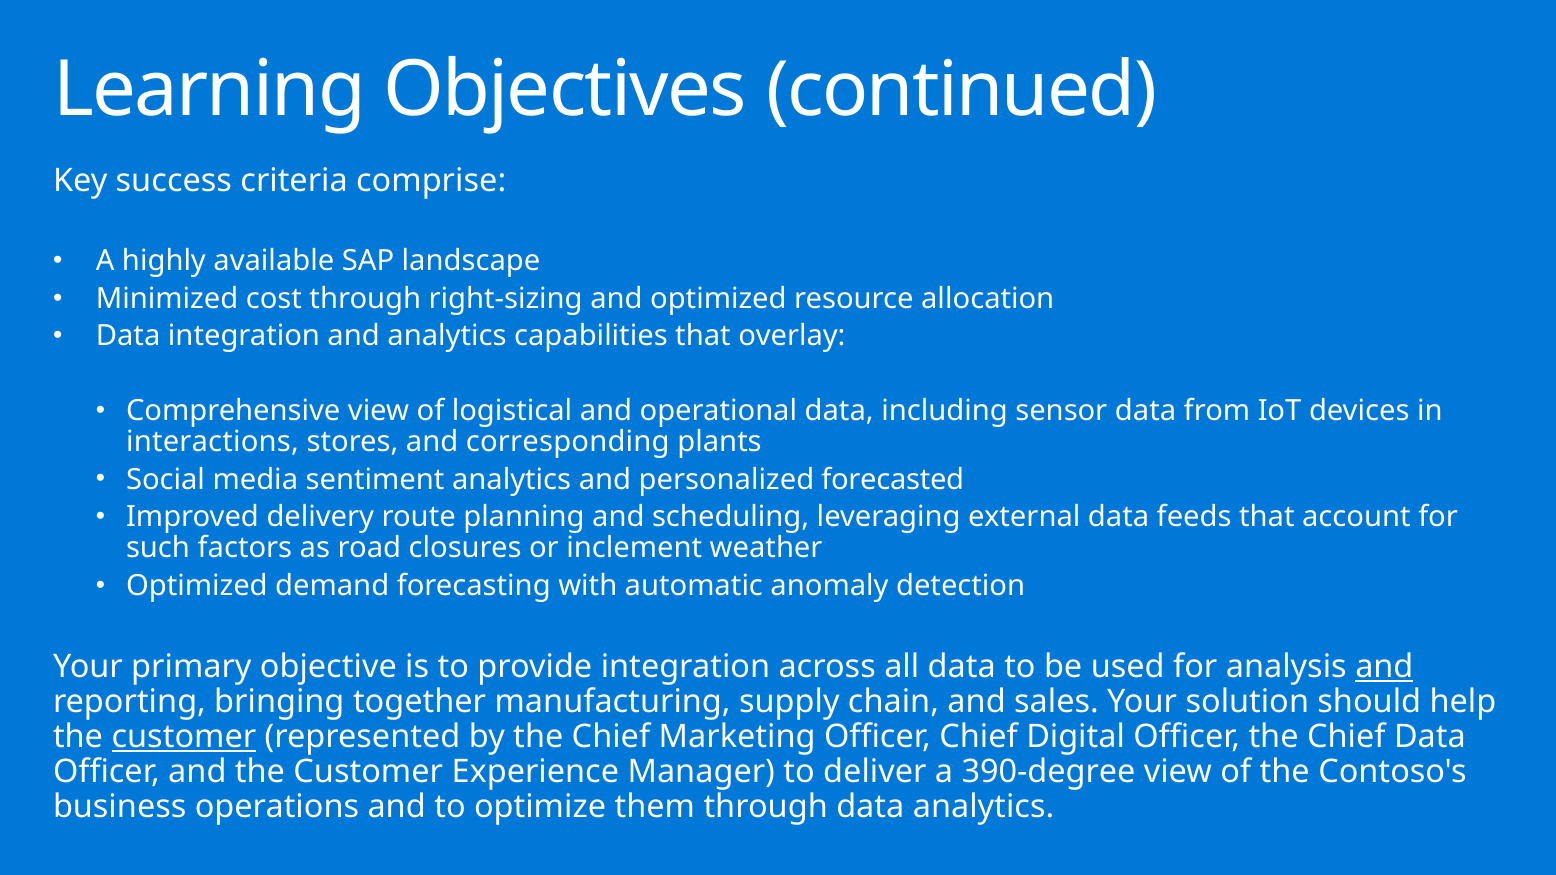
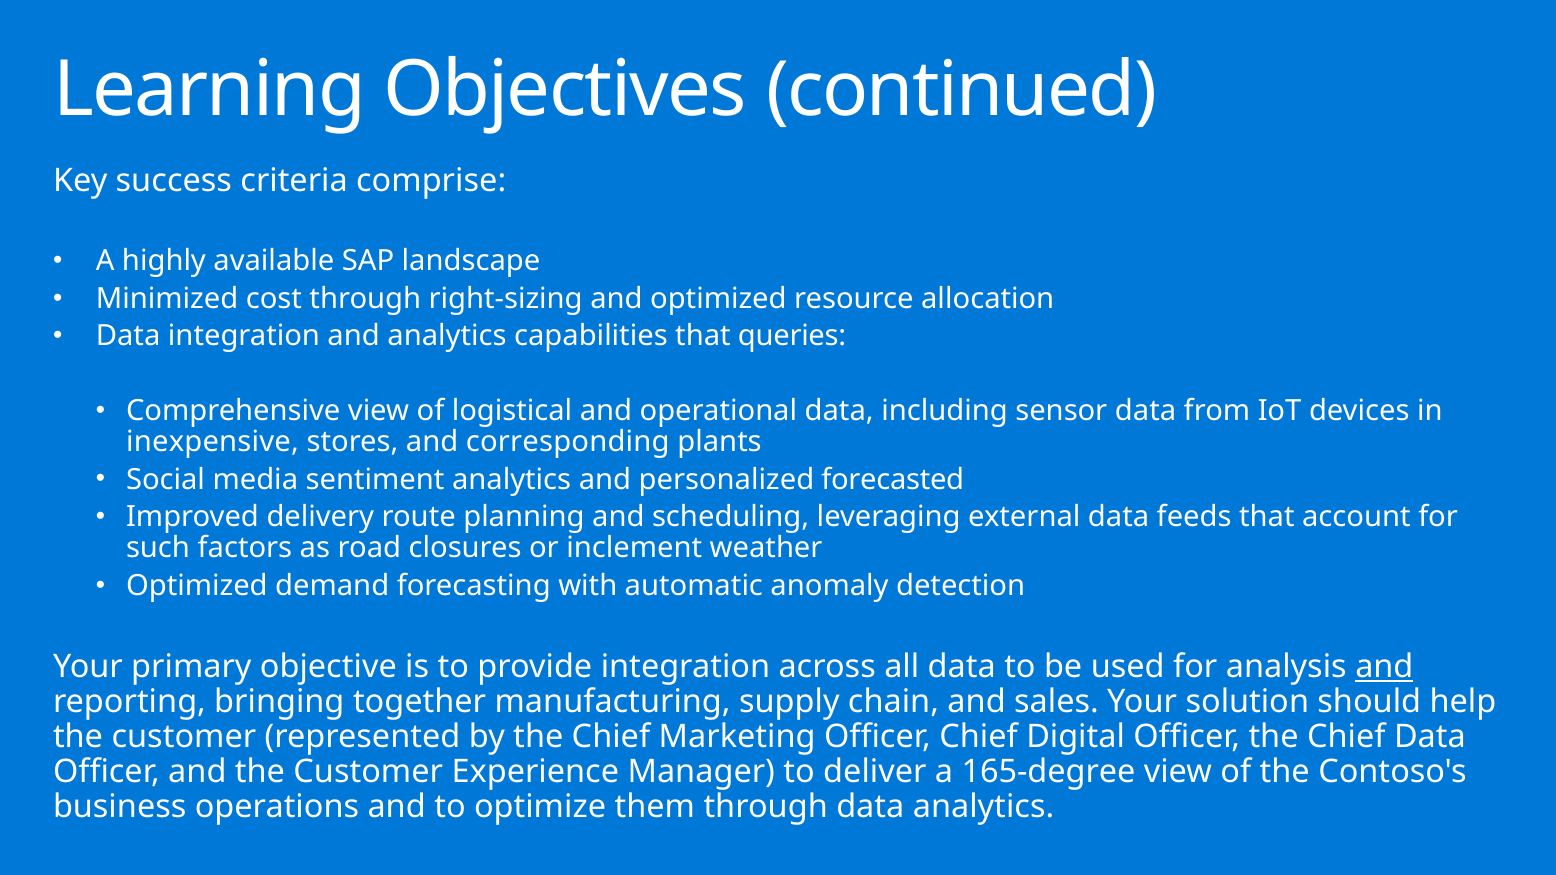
overlay: overlay -> queries (792, 336)
interactions: interactions -> inexpensive (213, 442)
customer underline: present -> none (184, 737)
390-degree: 390-degree -> 165-degree (1049, 772)
